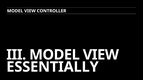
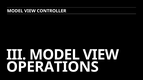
ESSENTIALLY: ESSENTIALLY -> OPERATIONS (53, 67)
